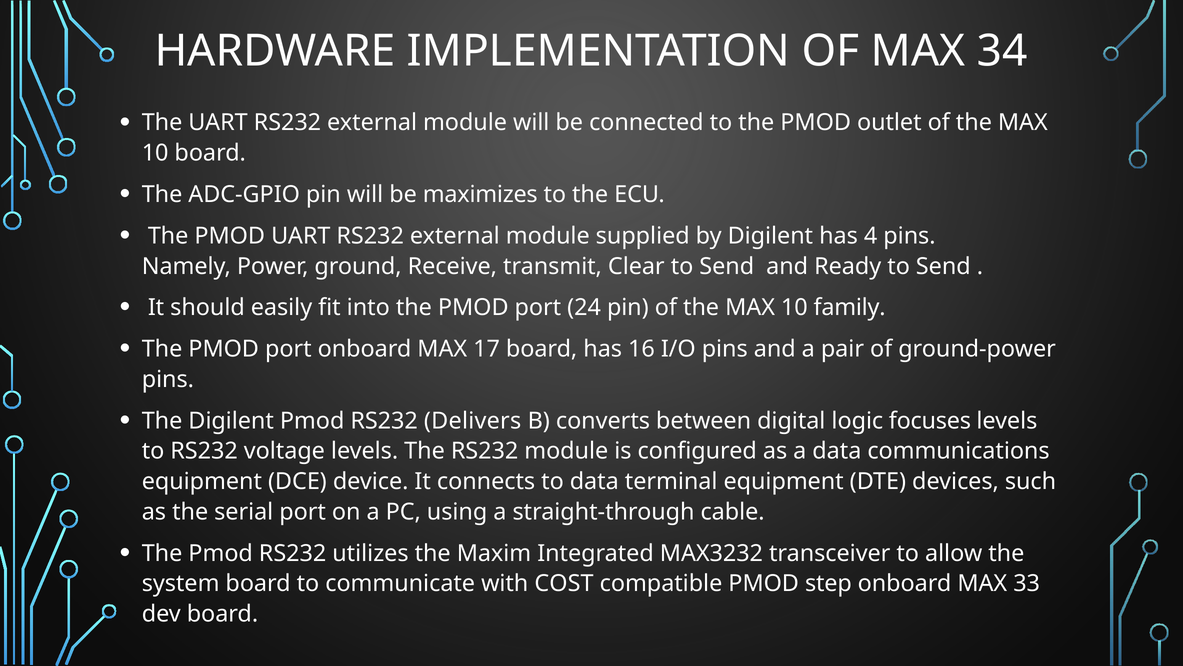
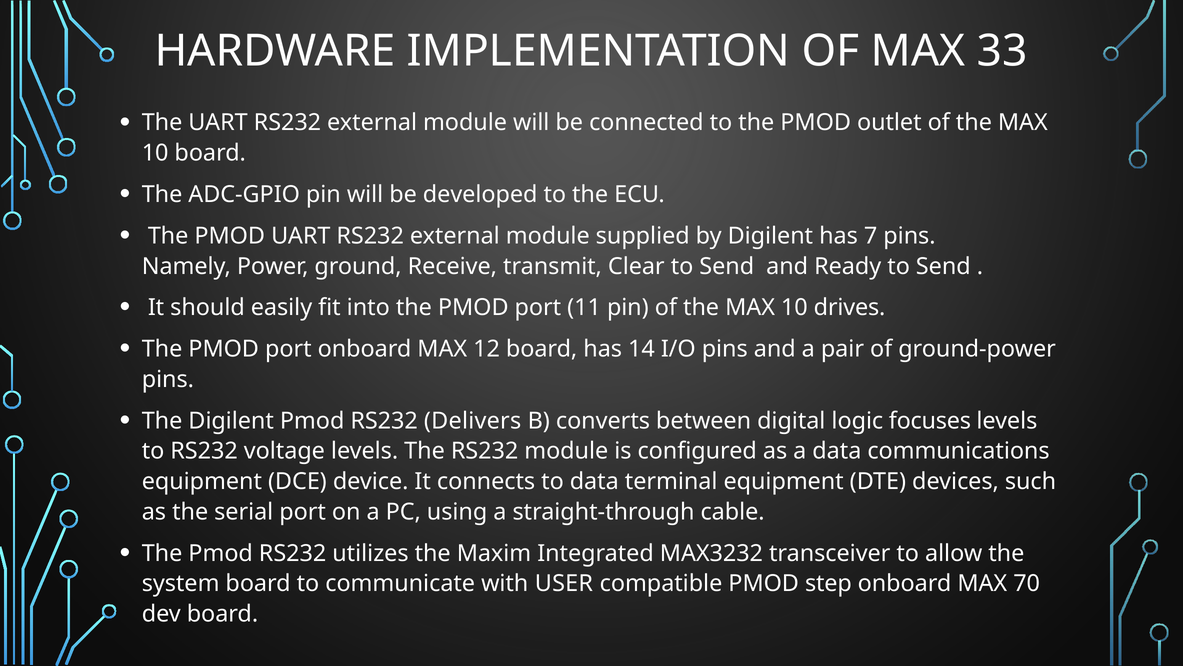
34: 34 -> 33 (1002, 51)
maximizes: maximizes -> developed (480, 194)
4: 4 -> 7 (871, 236)
24: 24 -> 11 (584, 307)
family: family -> drives (850, 307)
17: 17 -> 12 (487, 349)
16: 16 -> 14 (641, 349)
COST: COST -> USER (564, 583)
33: 33 -> 70 (1027, 583)
